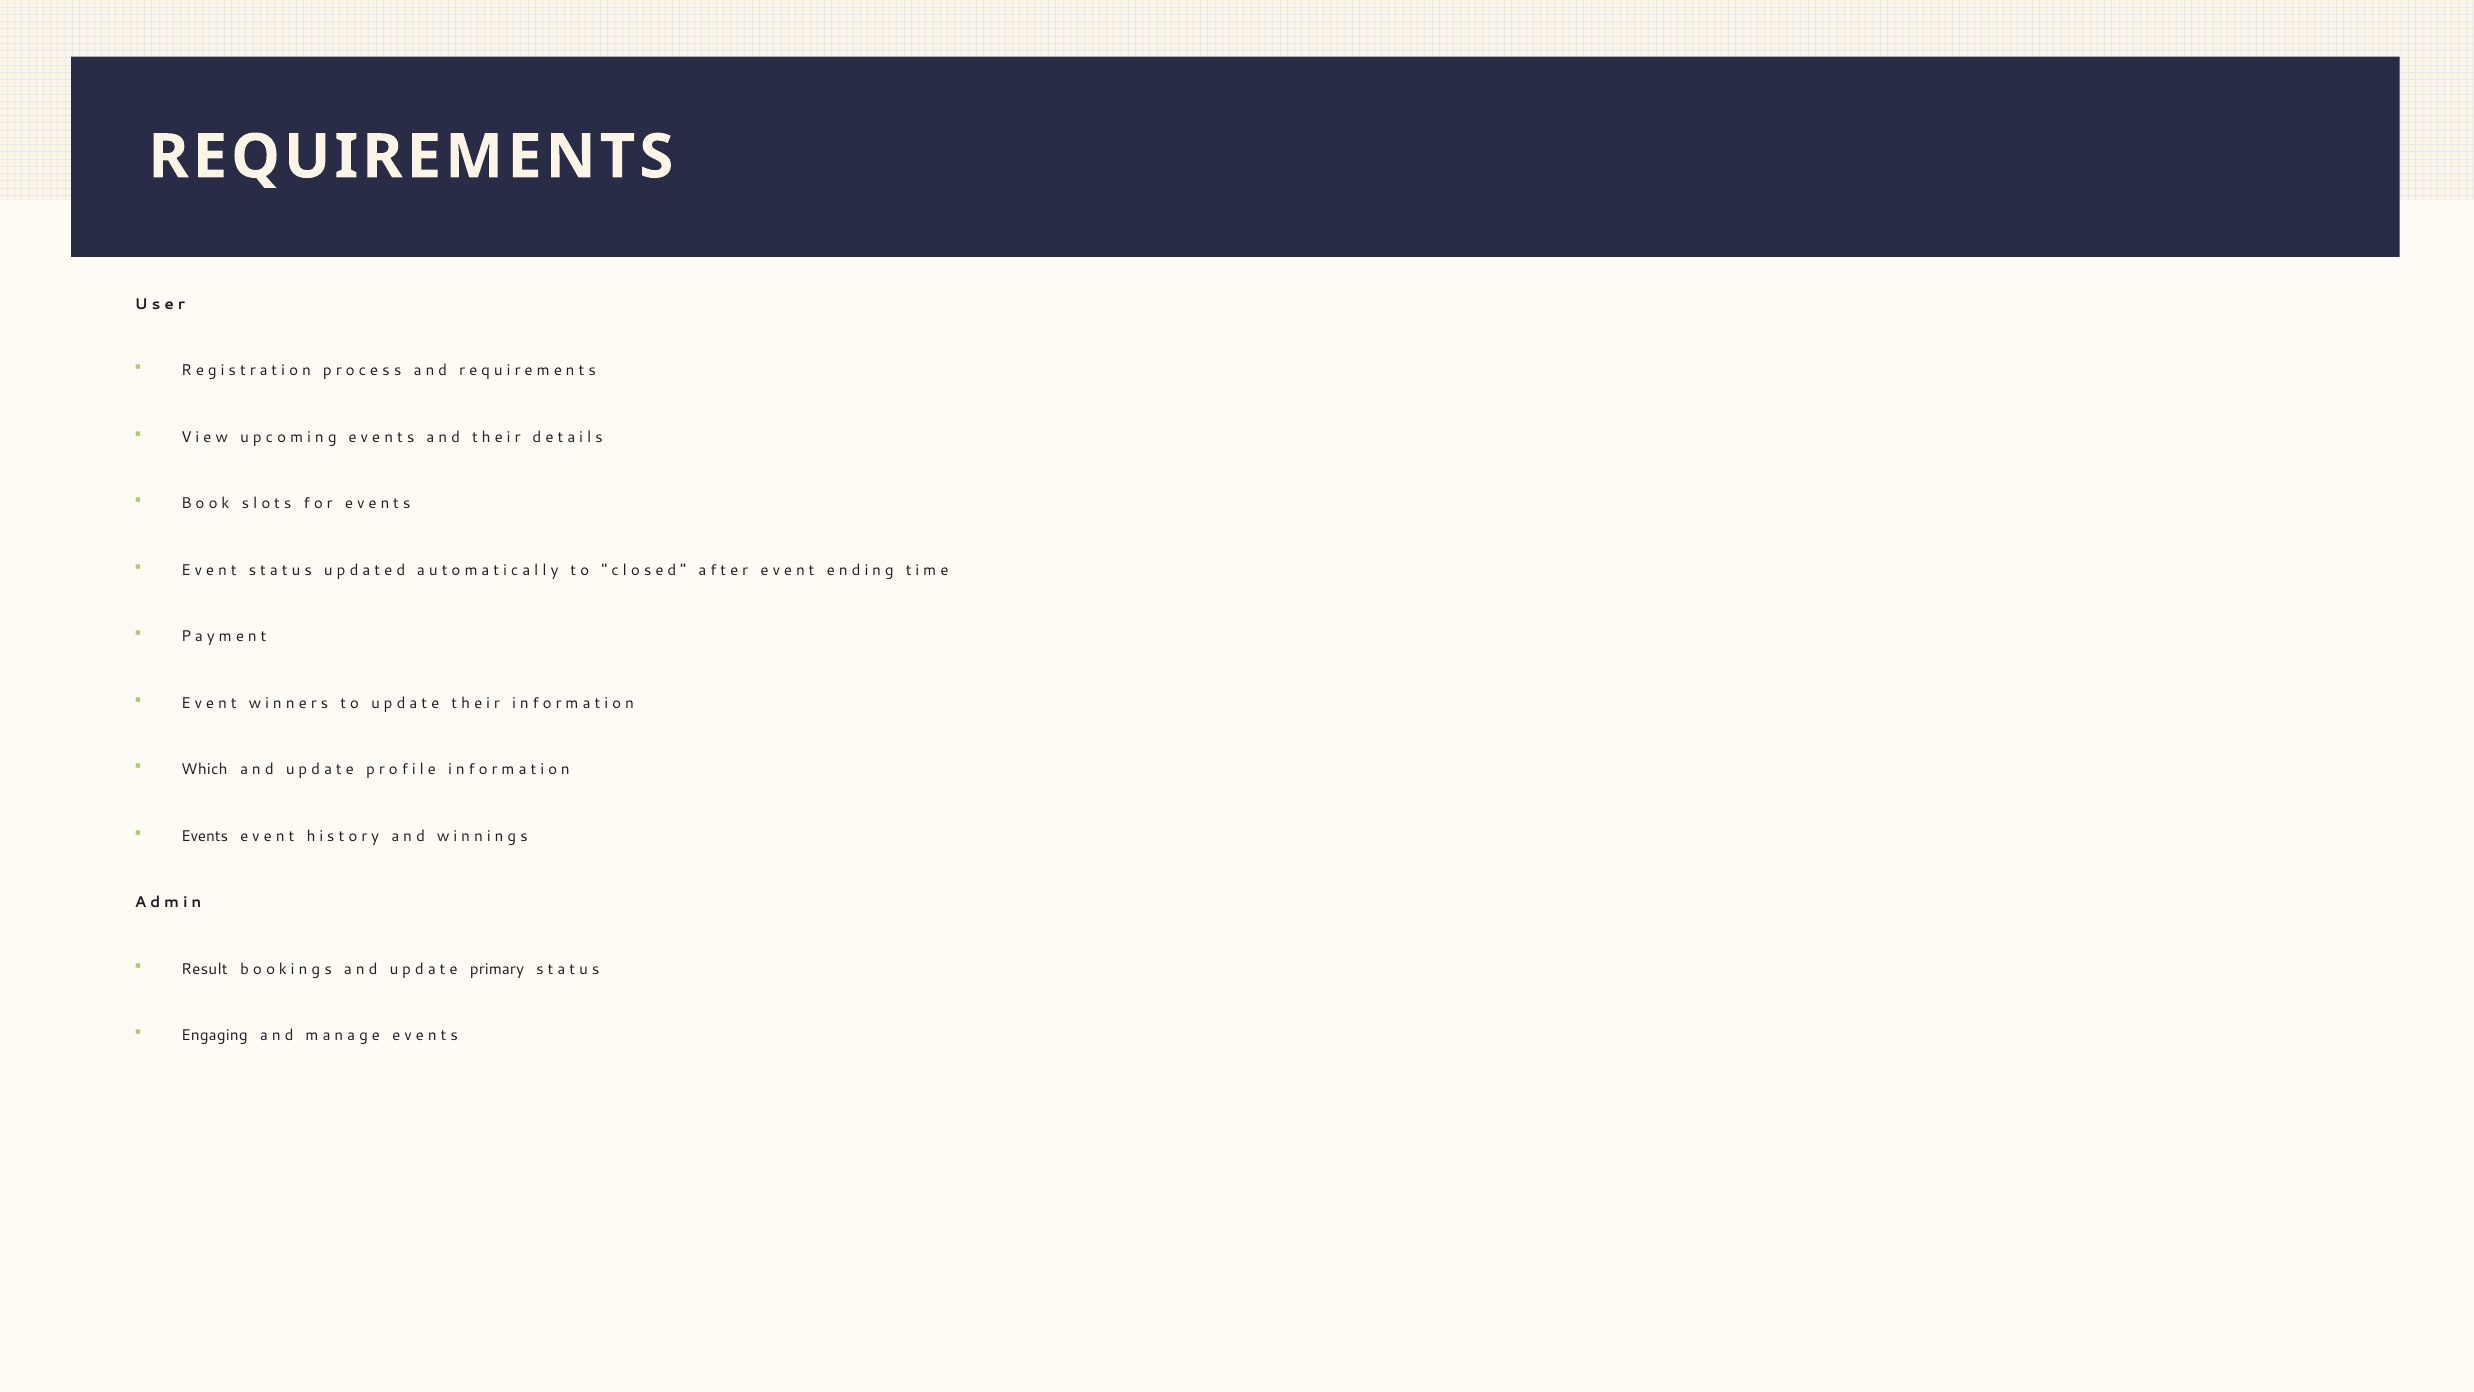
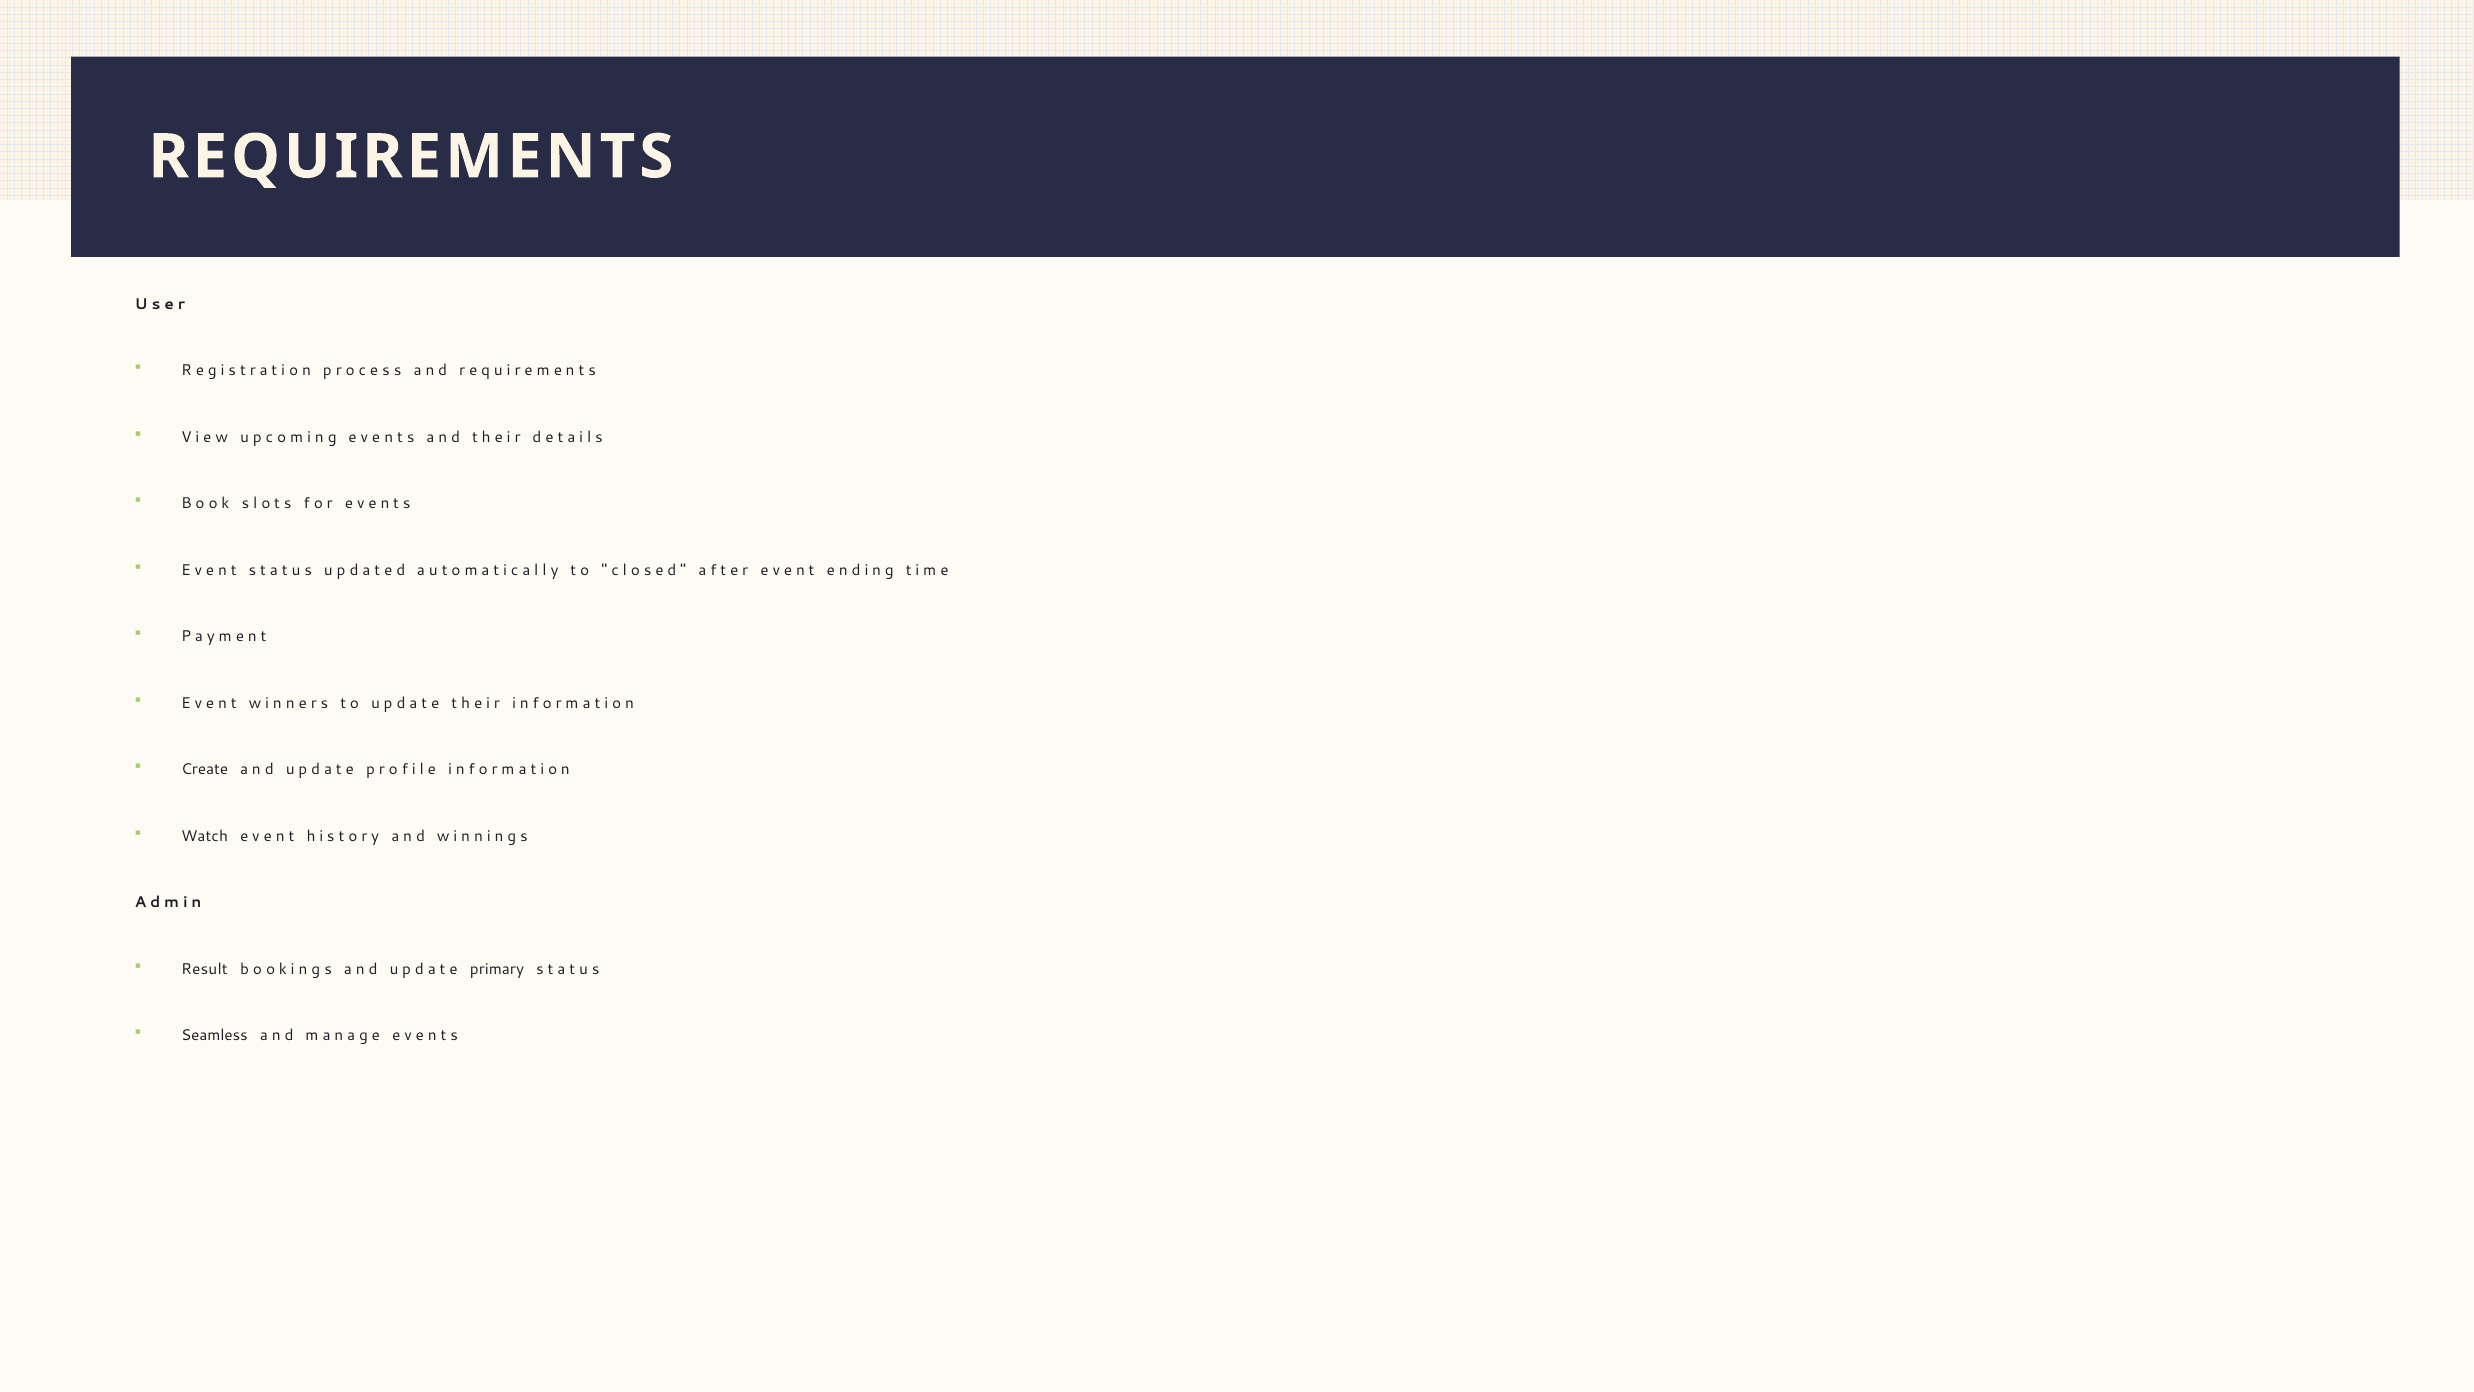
Which: Which -> Create (205, 769)
Events: Events -> Watch (205, 836)
Engaging: Engaging -> Seamless (214, 1035)
